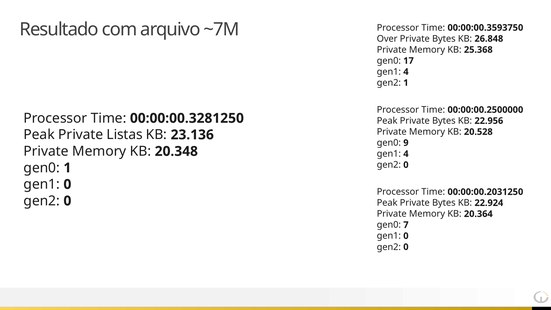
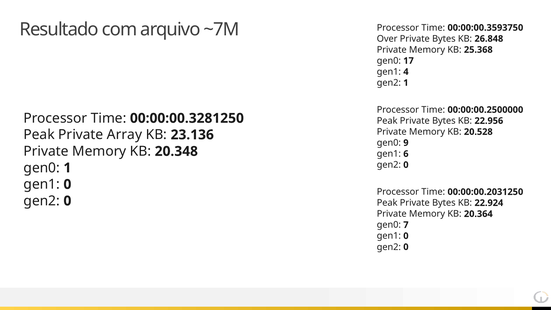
Listas: Listas -> Array (125, 135)
4: 4 -> 6 (406, 154)
